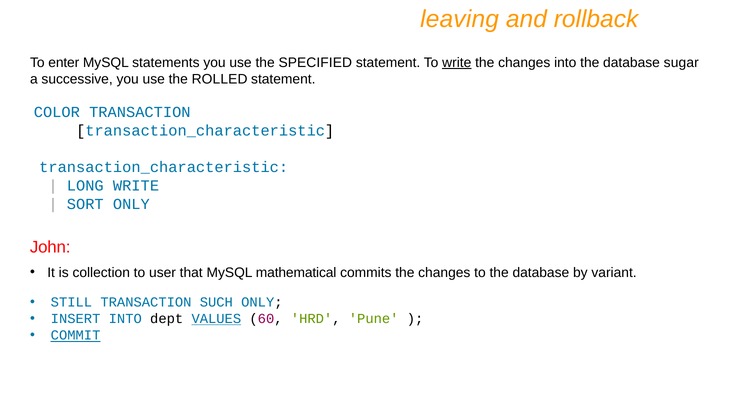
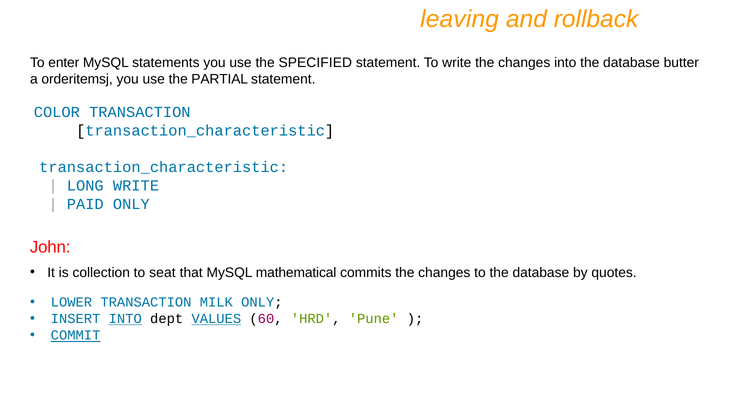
write underline: present -> none (457, 63)
sugar: sugar -> butter (681, 63)
successive: successive -> orderitemsj (77, 79)
ROLLED: ROLLED -> PARTIAL (220, 79)
SORT: SORT -> PAID (85, 204)
user: user -> seat (162, 273)
variant: variant -> quotes (614, 273)
STILL: STILL -> LOWER (71, 302)
SUCH: SUCH -> MILK (216, 302)
INTO underline: none -> present (125, 319)
